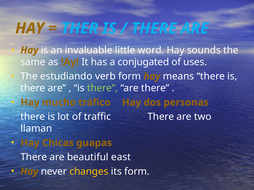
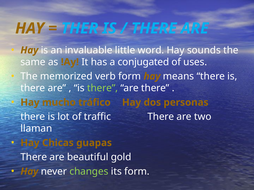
estudiando: estudiando -> memorized (66, 76)
east: east -> gold (121, 158)
changes colour: yellow -> light green (89, 172)
